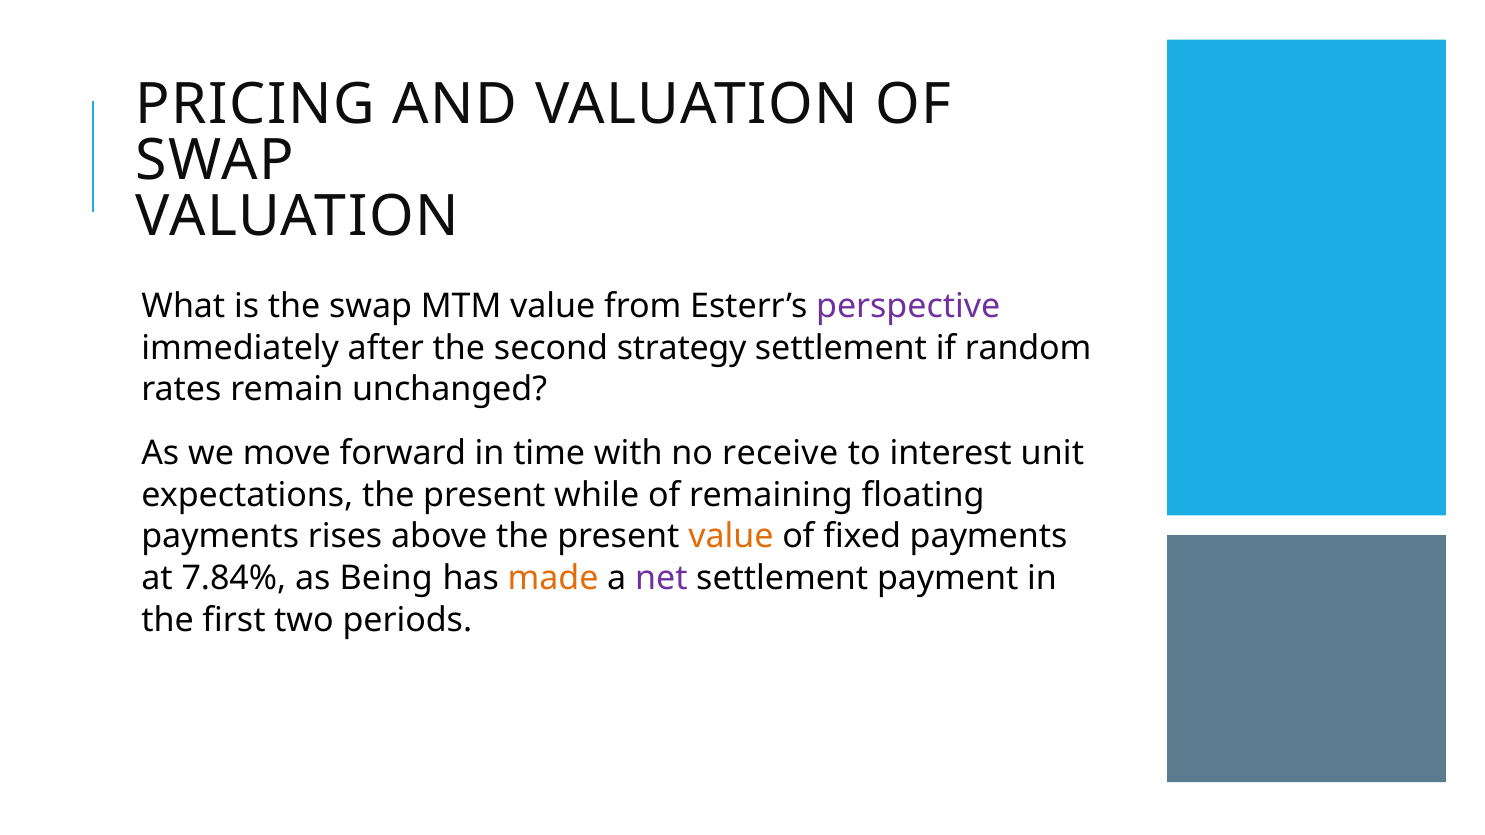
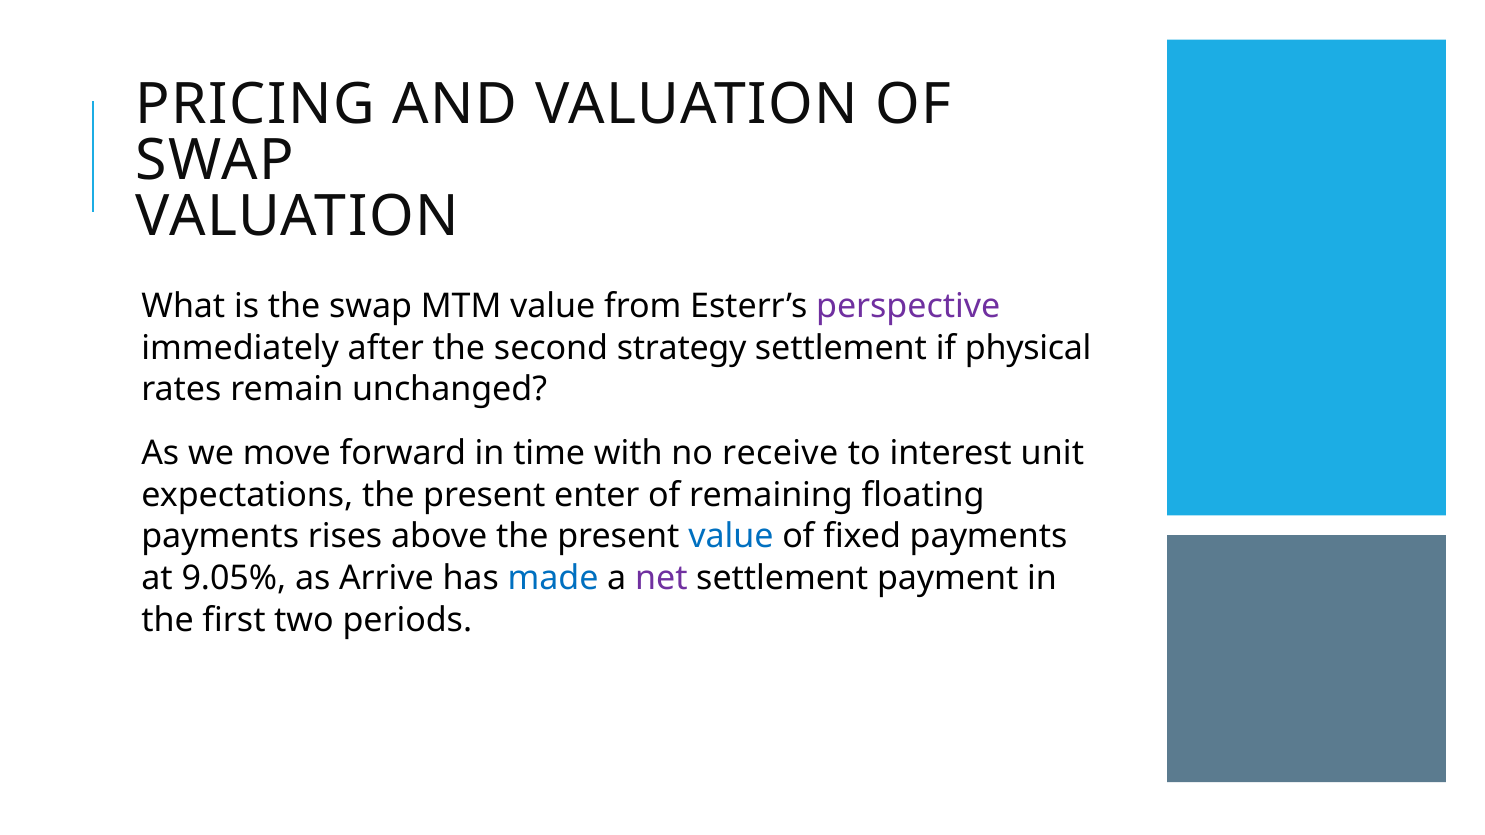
random: random -> physical (1028, 348)
while: while -> enter (597, 495)
value colour: orange -> blue (731, 537)
7.84%: 7.84% -> 9.05% (234, 579)
Being: Being -> Arrive (386, 579)
made colour: orange -> blue (553, 579)
